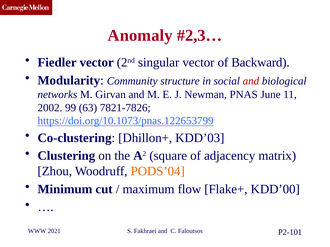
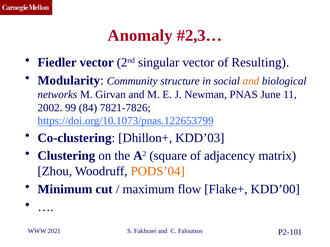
Backward: Backward -> Resulting (260, 63)
and colour: red -> orange (251, 81)
63: 63 -> 84 (88, 108)
